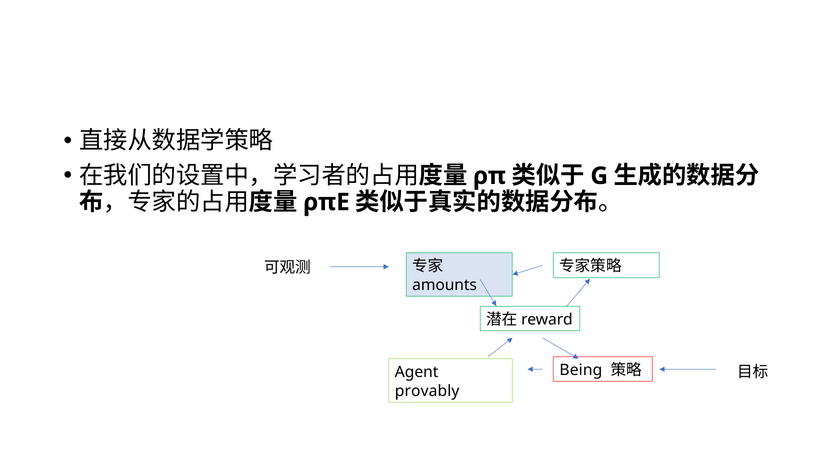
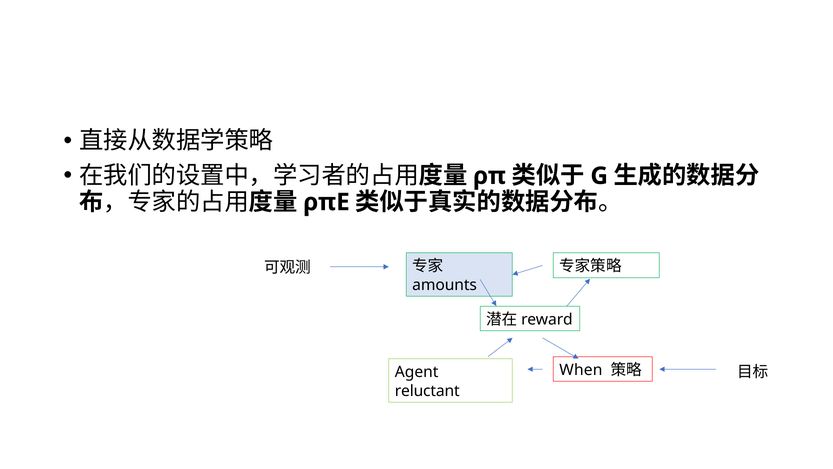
Being: Being -> When (581, 370)
provably: provably -> reluctant (427, 391)
